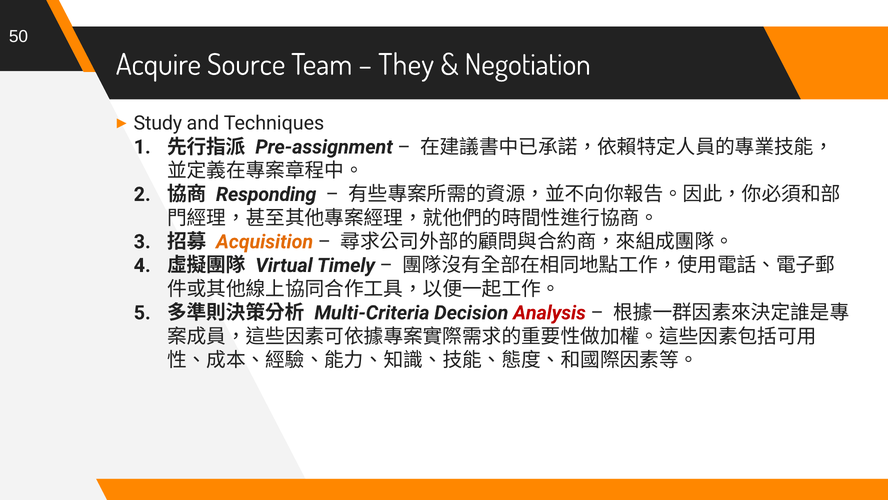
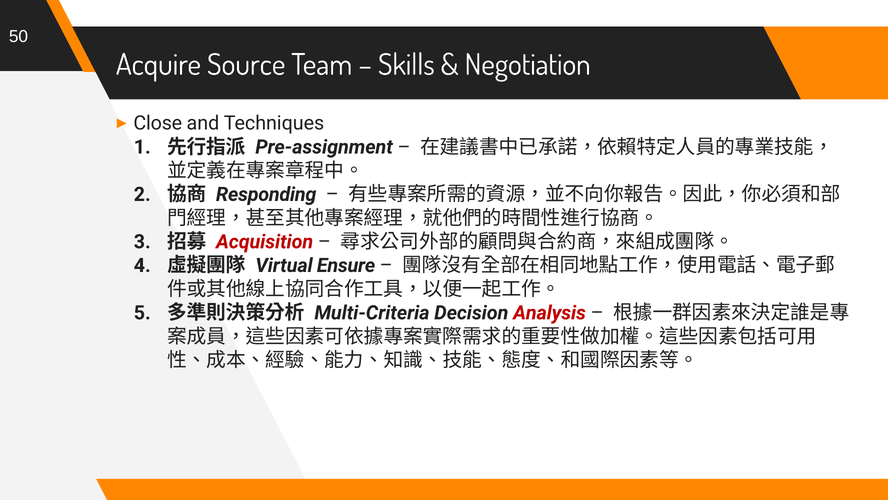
They: They -> Skills (406, 65)
Study: Study -> Close (158, 123)
Acquisition colour: orange -> red (265, 242)
Timely: Timely -> Ensure (346, 265)
